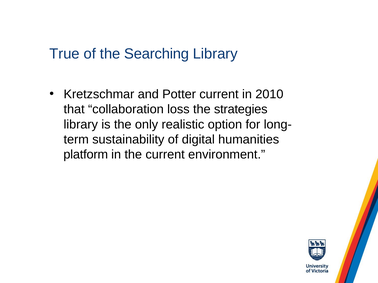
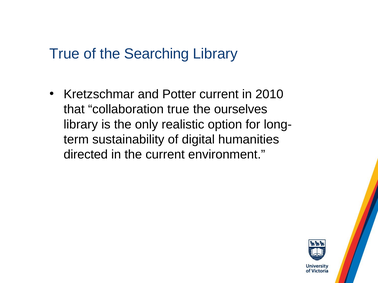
collaboration loss: loss -> true (178, 109)
strategies: strategies -> ourselves (241, 109)
platform: platform -> directed (86, 155)
